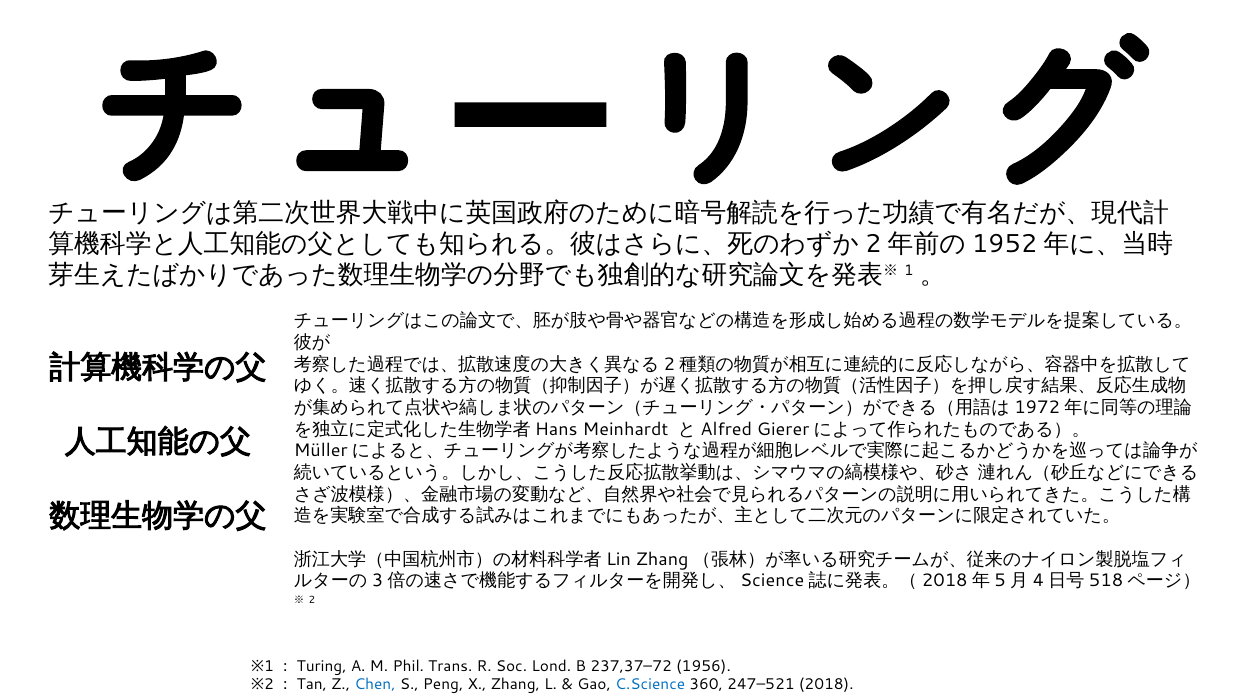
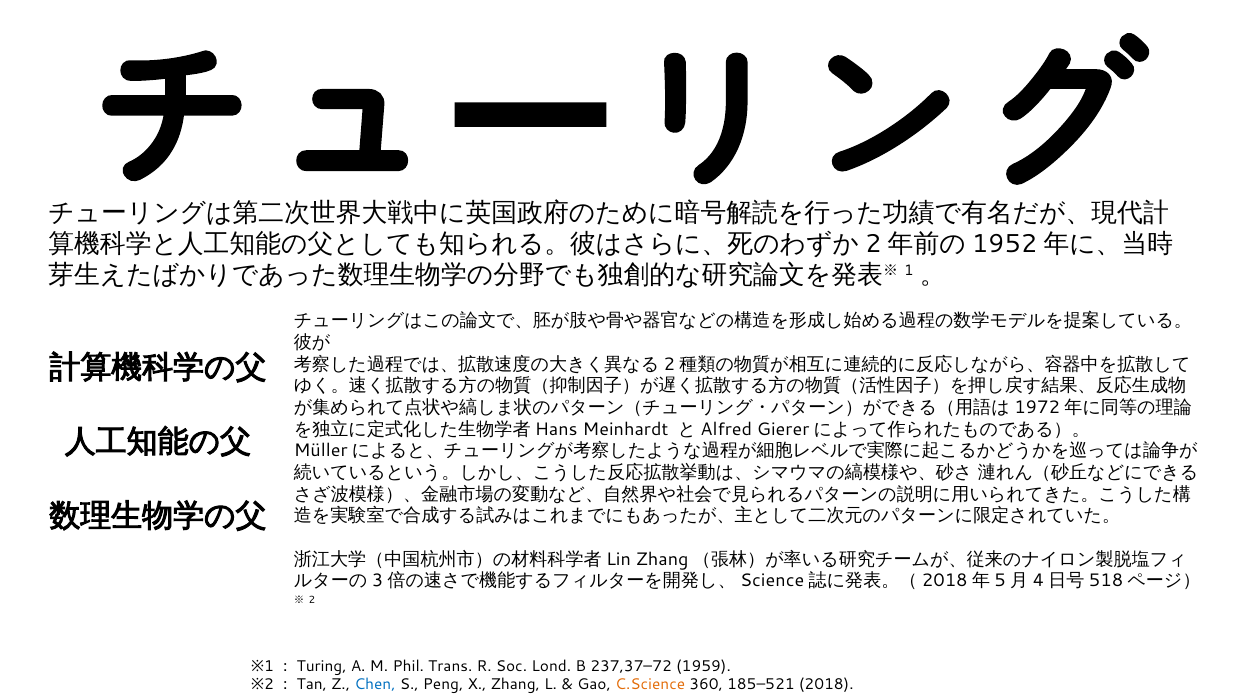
1956: 1956 -> 1959 (703, 666)
C.Science colour: blue -> orange (650, 684)
247–521: 247–521 -> 185–521 (761, 684)
